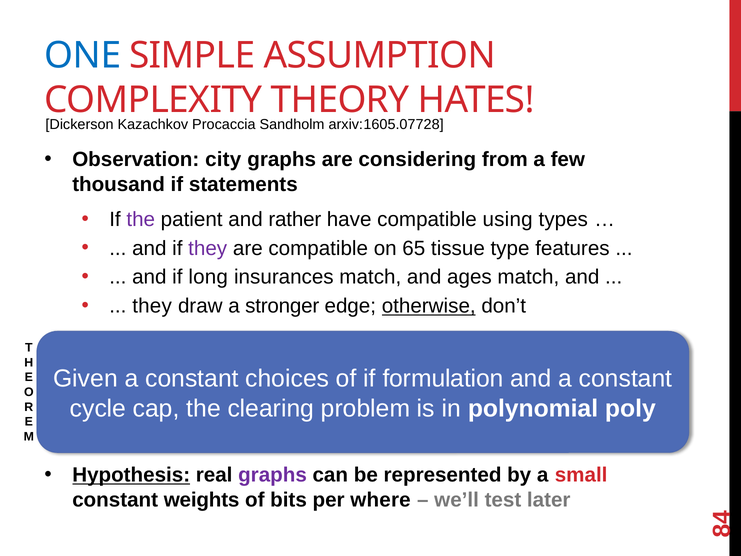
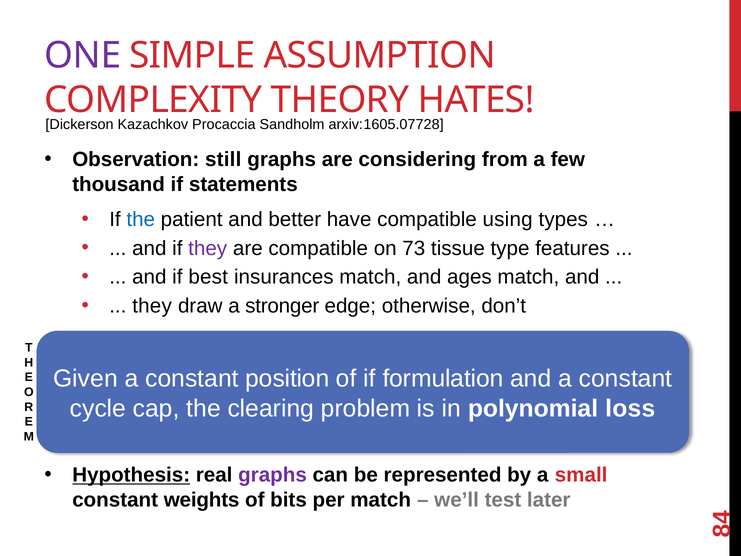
ONE colour: blue -> purple (83, 56)
city: city -> still (223, 160)
the colour: purple -> blue (141, 219)
rather: rather -> better (295, 219)
65: 65 -> 73 (414, 248)
long: long -> best (208, 277)
otherwise underline: present -> none (429, 306)
choices: choices -> position (287, 379)
poly: poly -> loss (630, 408)
per where: where -> match (381, 500)
